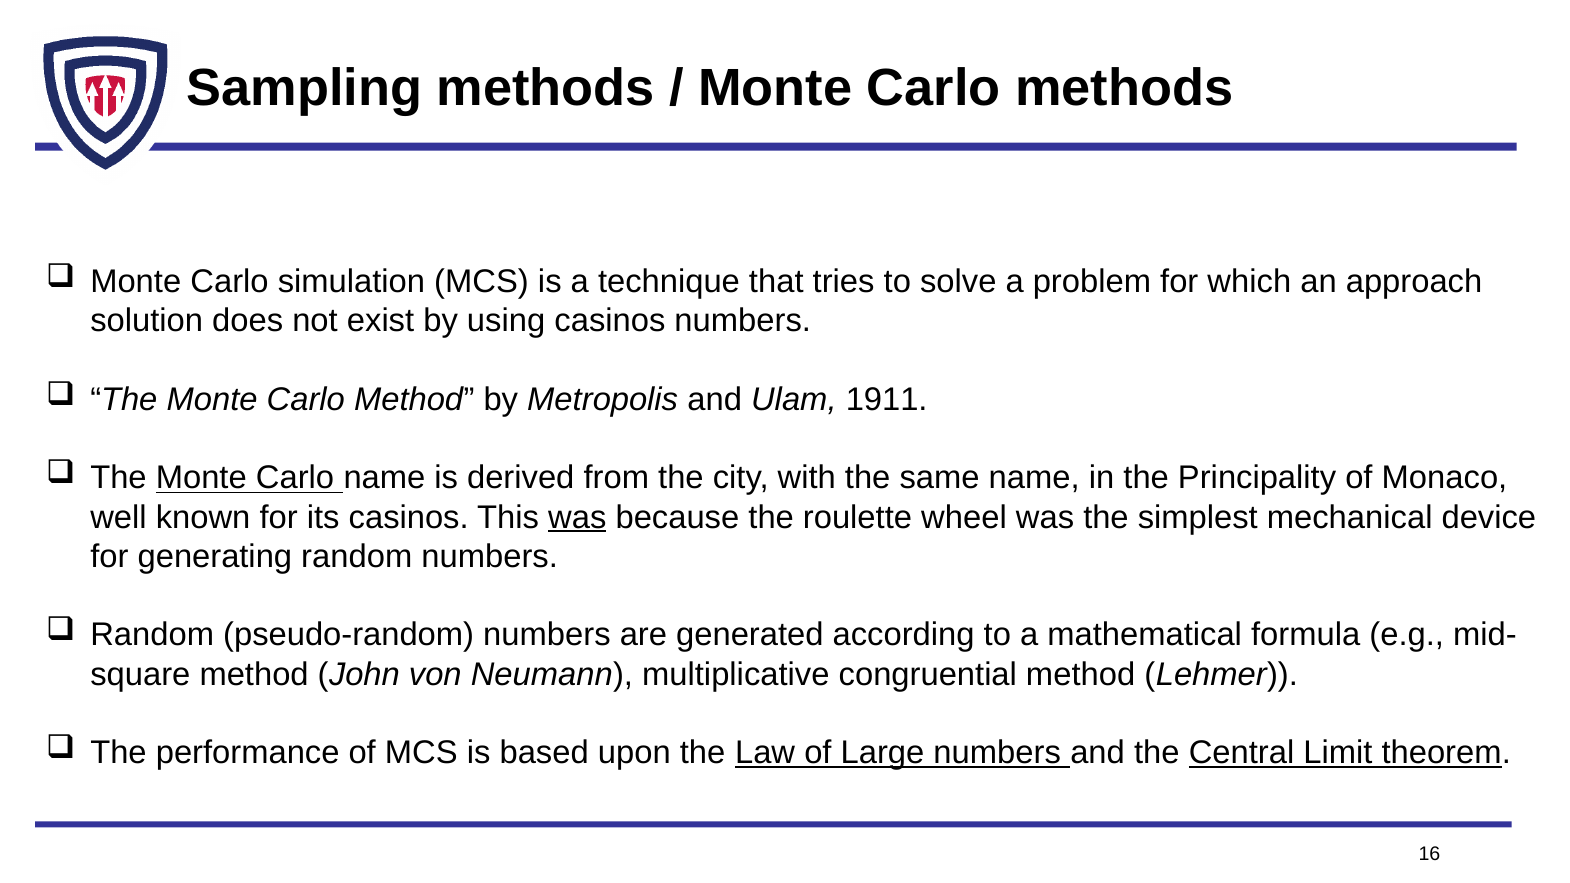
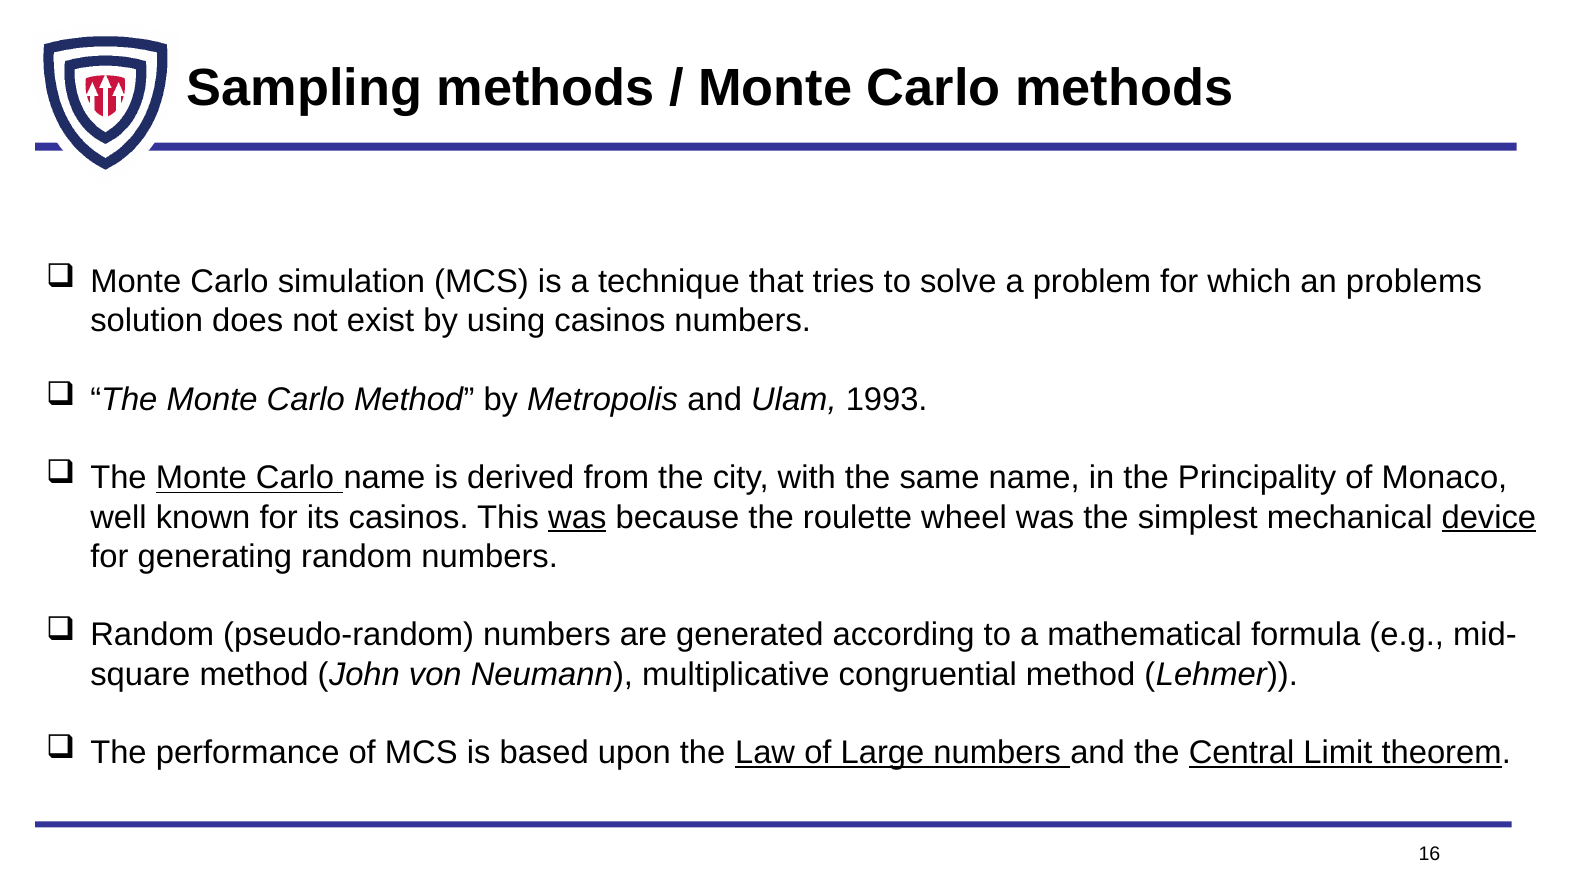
approach: approach -> problems (1414, 282)
1911: 1911 -> 1993 (887, 400)
device underline: none -> present (1489, 517)
